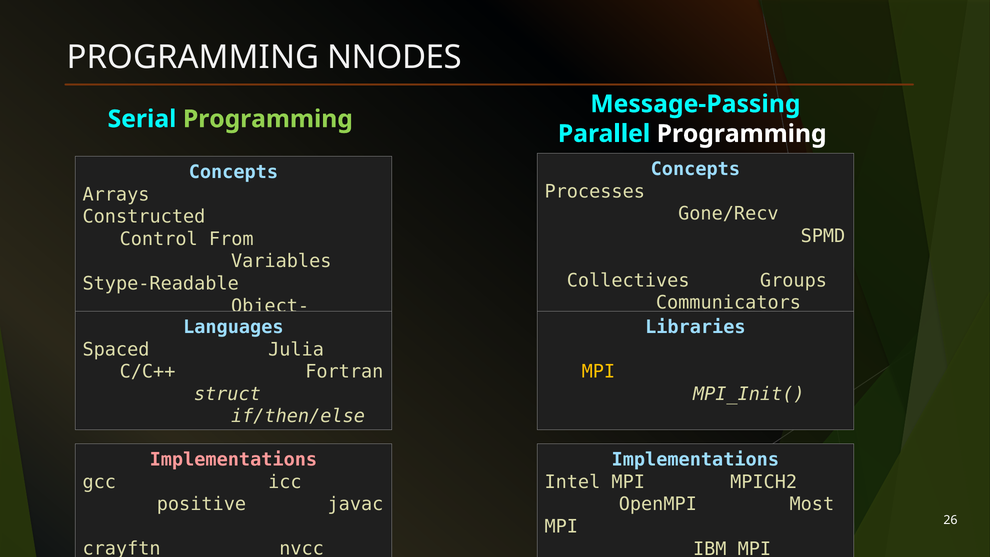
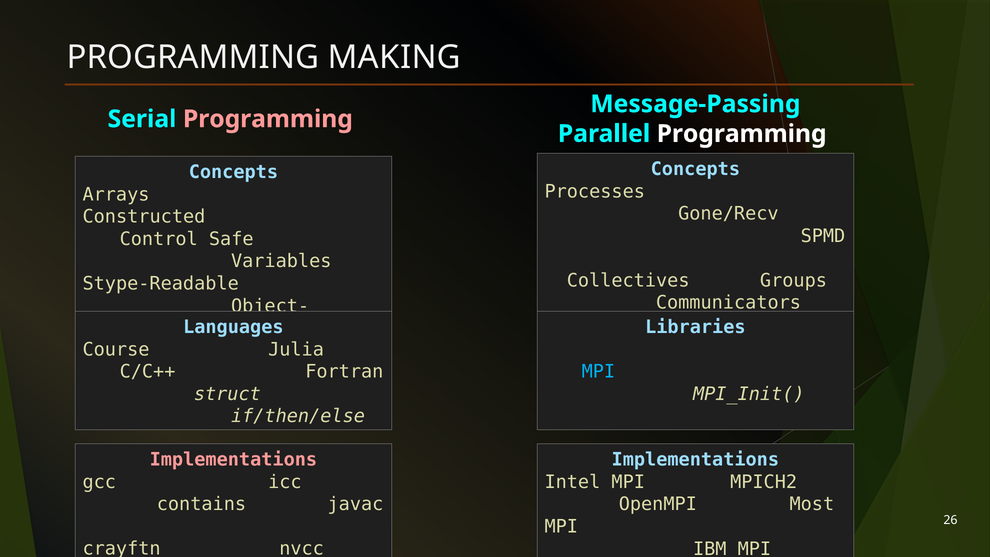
NNODES: NNODES -> MAKING (394, 57)
Programming colour: light green -> pink (268, 119)
From: From -> Safe (231, 239)
Spaced: Spaced -> Course (116, 349)
MPI colour: yellow -> light blue (598, 372)
positive: positive -> contains (201, 504)
